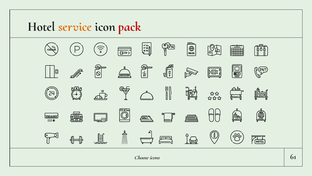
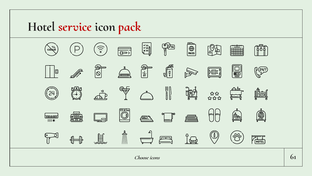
service colour: orange -> red (75, 26)
